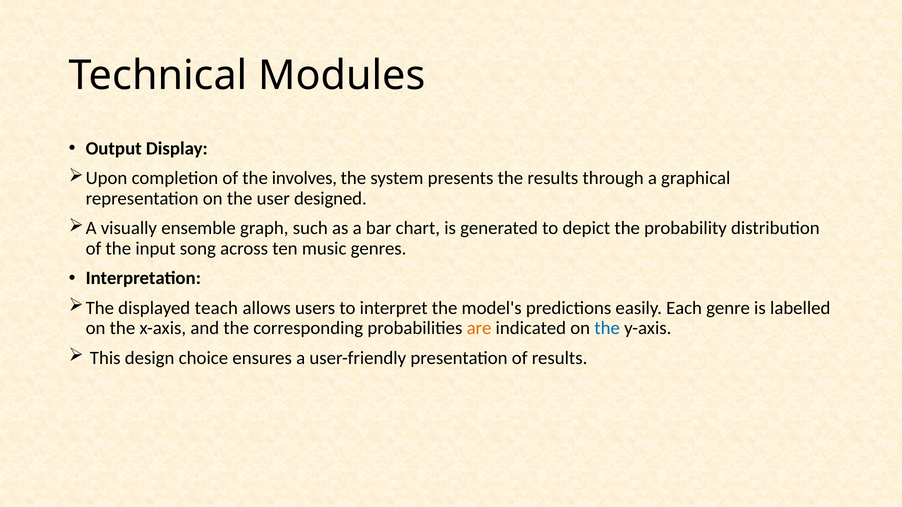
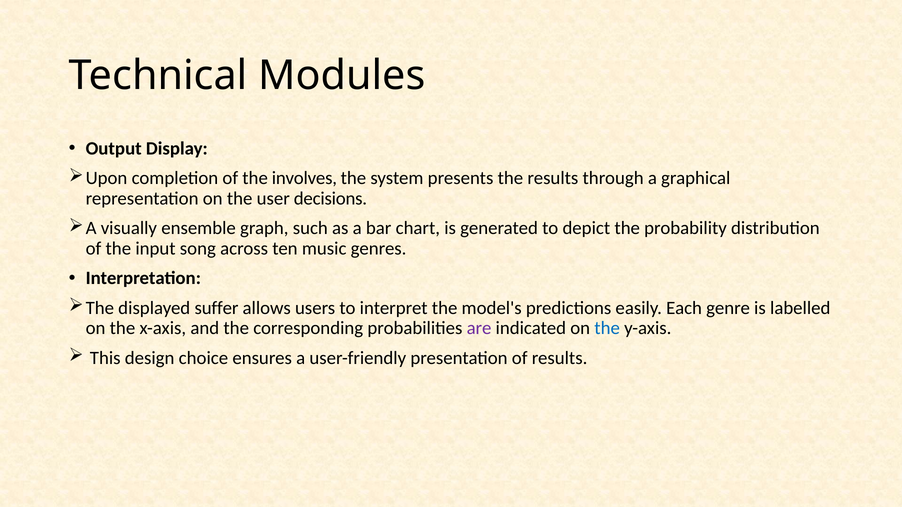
designed: designed -> decisions (330, 199)
teach: teach -> suffer (216, 308)
are colour: orange -> purple (479, 328)
